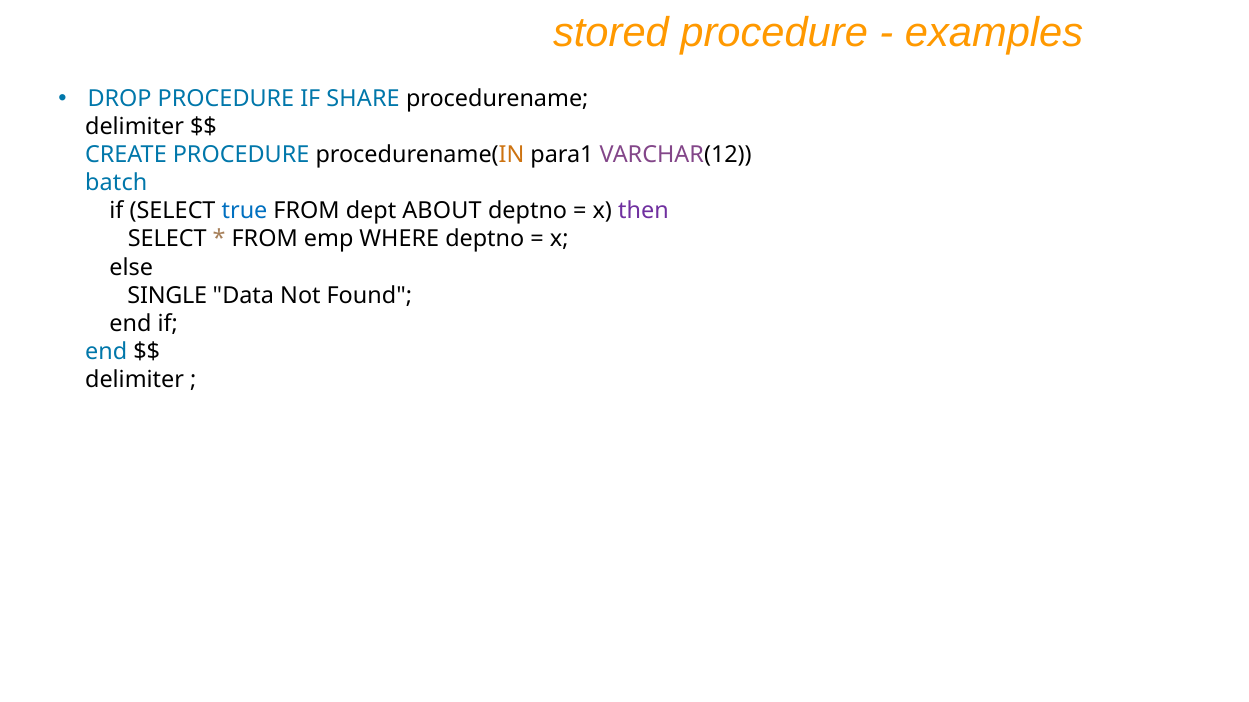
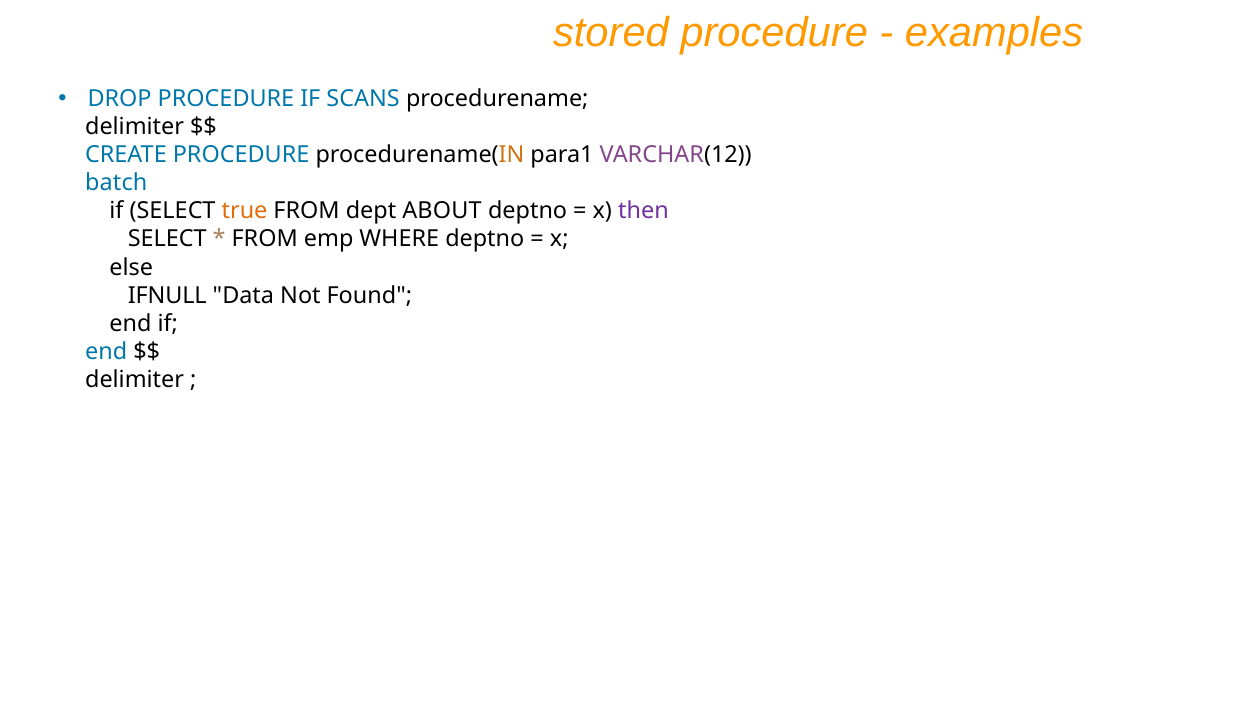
SHARE: SHARE -> SCANS (363, 99)
true colour: blue -> orange (245, 211)
SINGLE: SINGLE -> IFNULL (167, 296)
